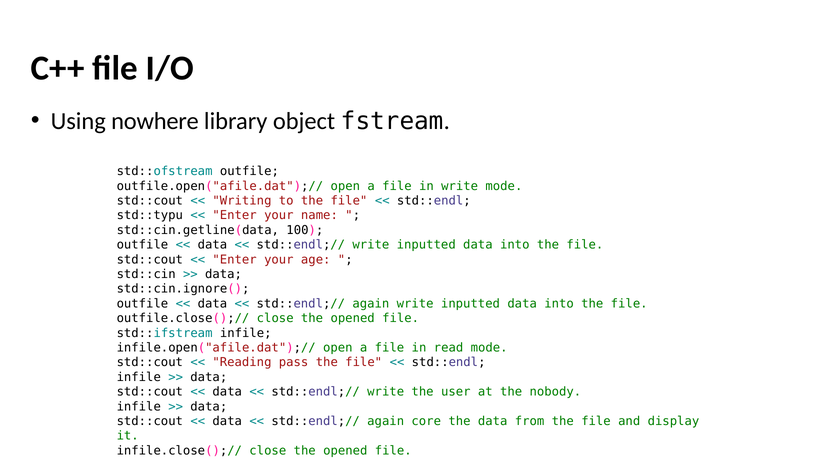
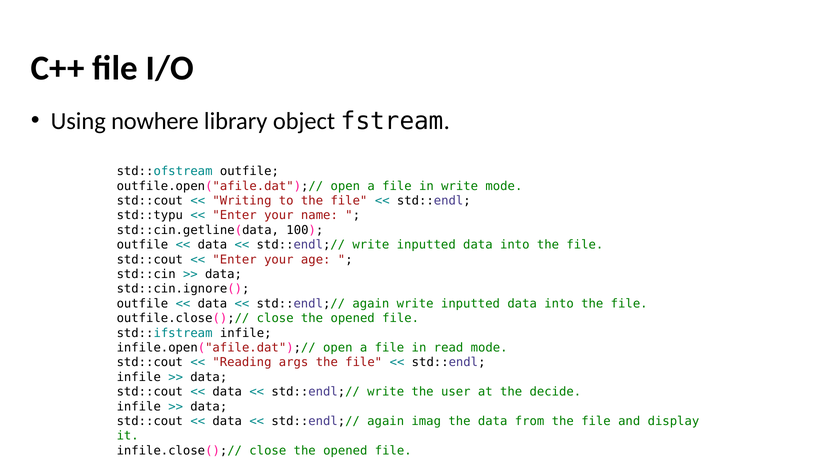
pass: pass -> args (294, 362)
nobody: nobody -> decide (555, 392)
core: core -> imag (426, 421)
